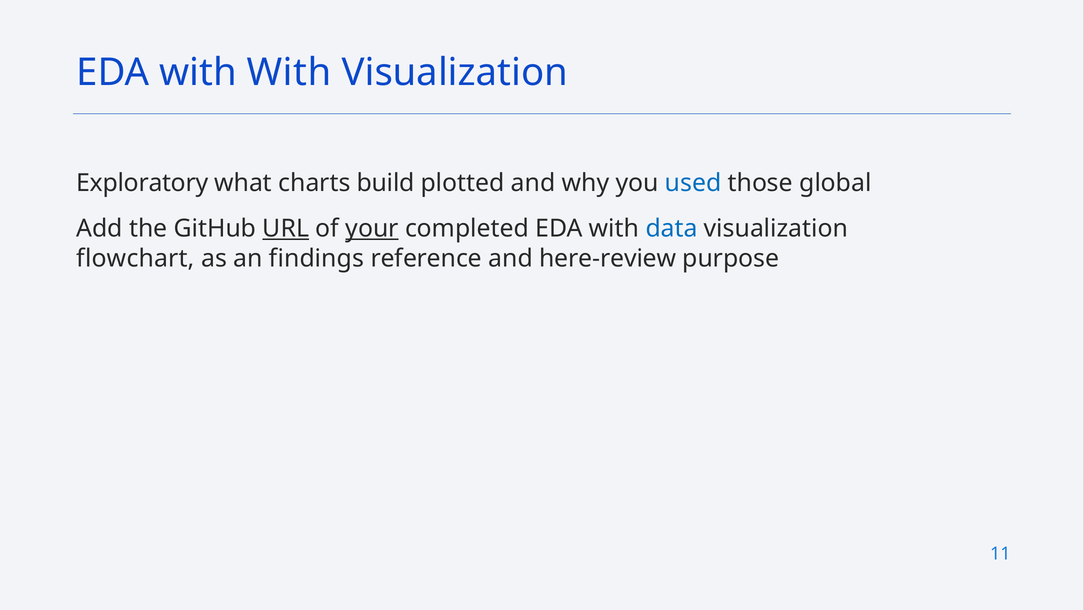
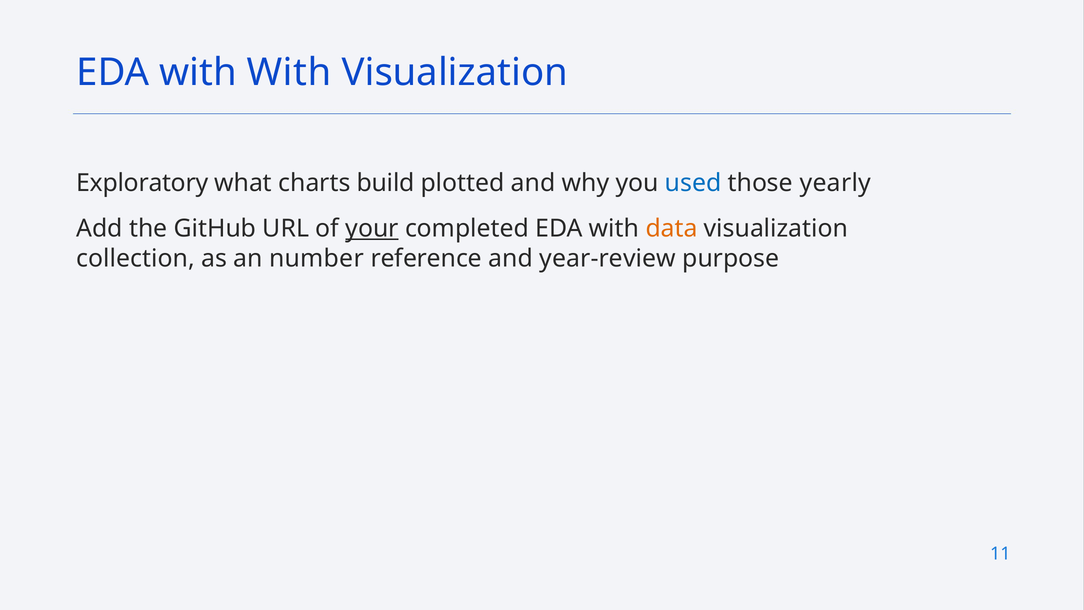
global: global -> yearly (835, 183)
URL underline: present -> none (286, 229)
data colour: blue -> orange (672, 229)
flowchart: flowchart -> collection (136, 258)
findings: findings -> number (317, 258)
here-review: here-review -> year-review (608, 258)
